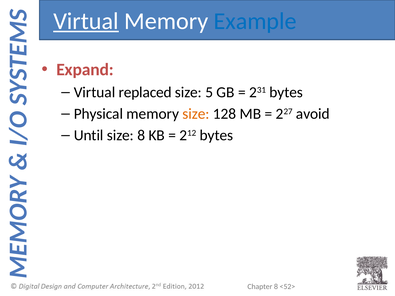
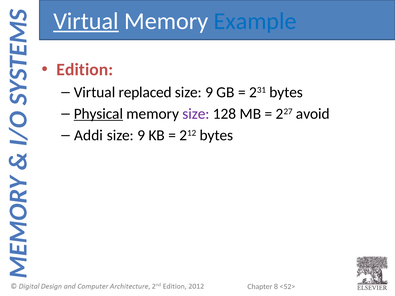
Expand: Expand -> Edition (85, 70)
5: 5 -> 9 (209, 92)
Physical underline: none -> present (98, 114)
size colour: orange -> purple (196, 114)
Until: Until -> Addi (89, 135)
8: 8 -> 9 (141, 135)
